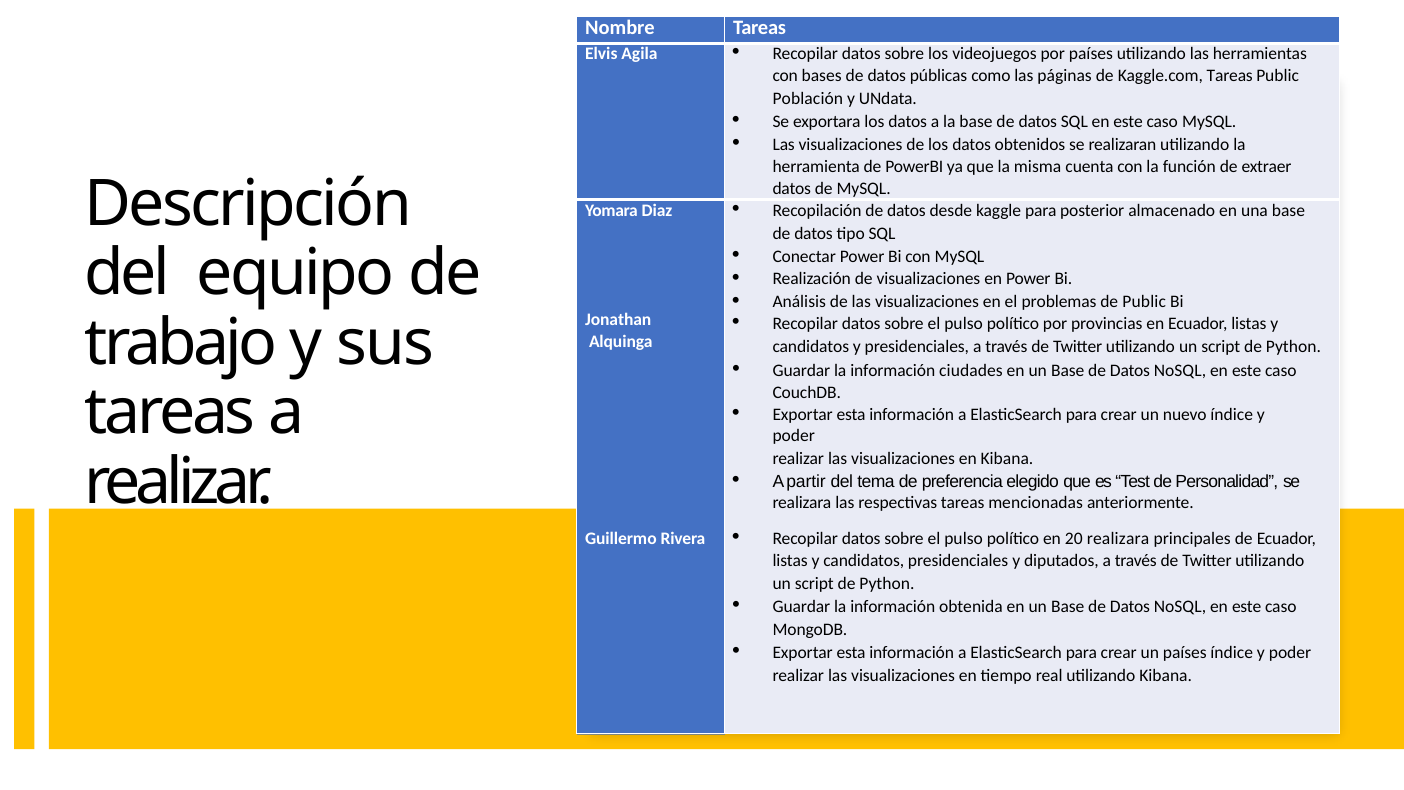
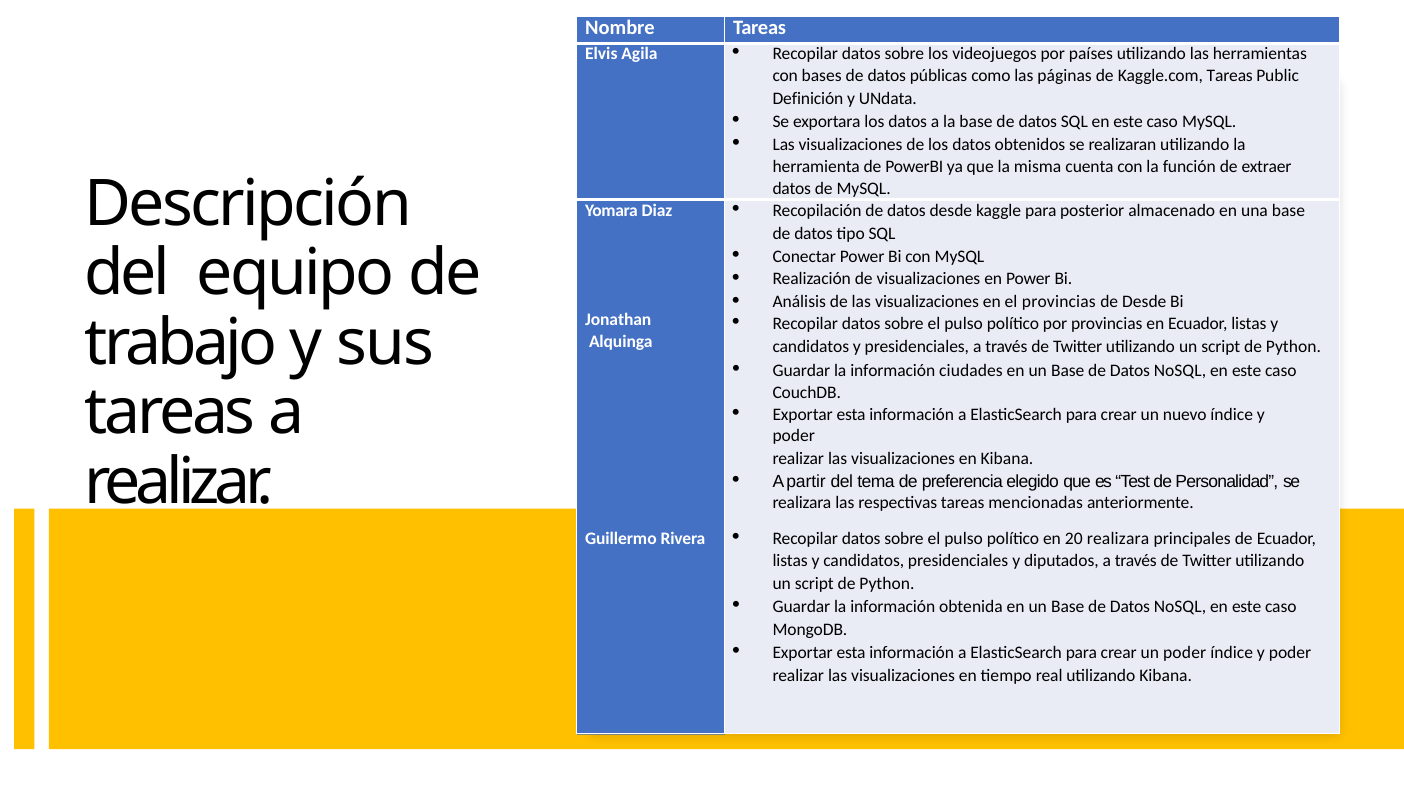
Población: Población -> Definición (808, 99)
el problemas: problemas -> provincias (1059, 302)
de Public: Public -> Desde (1144, 302)
un países: países -> poder (1185, 653)
